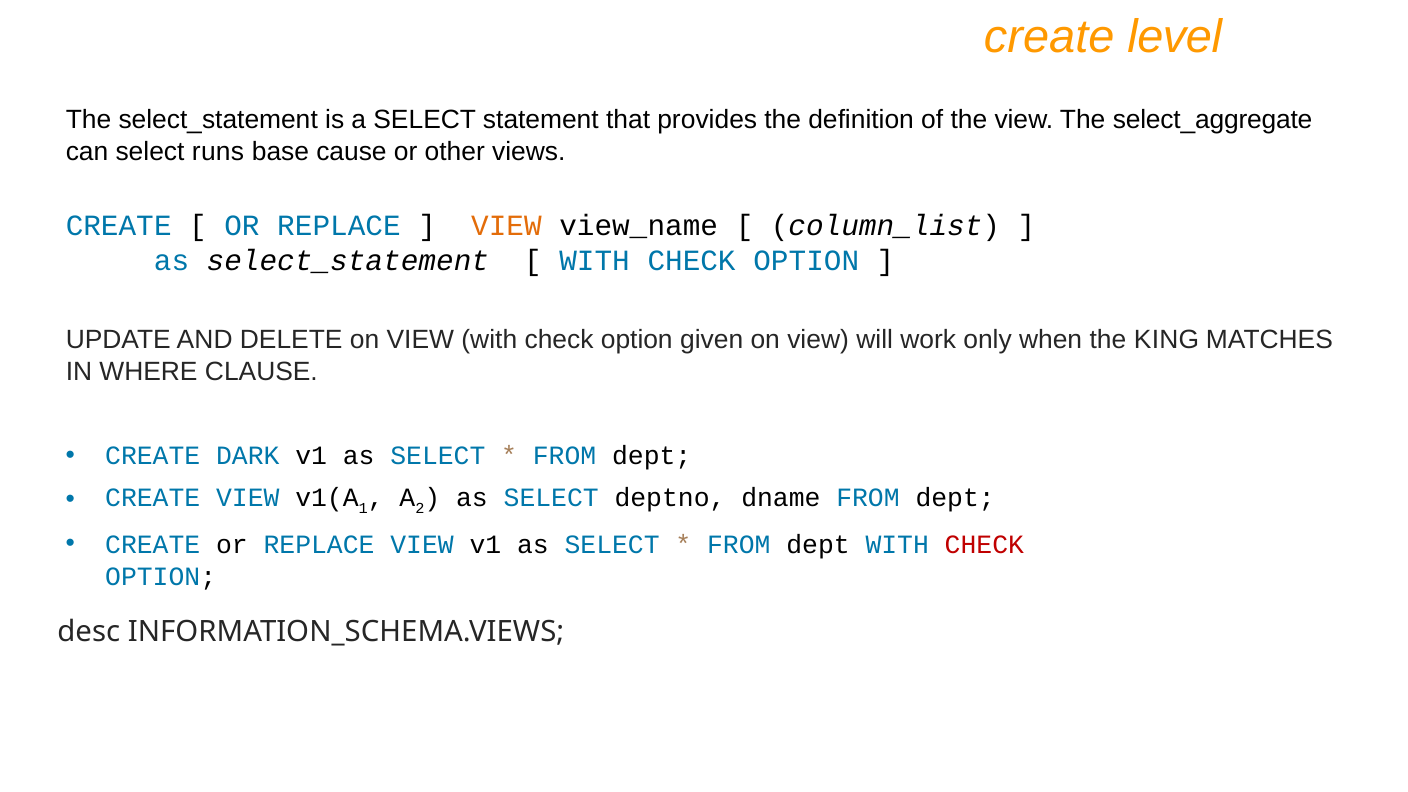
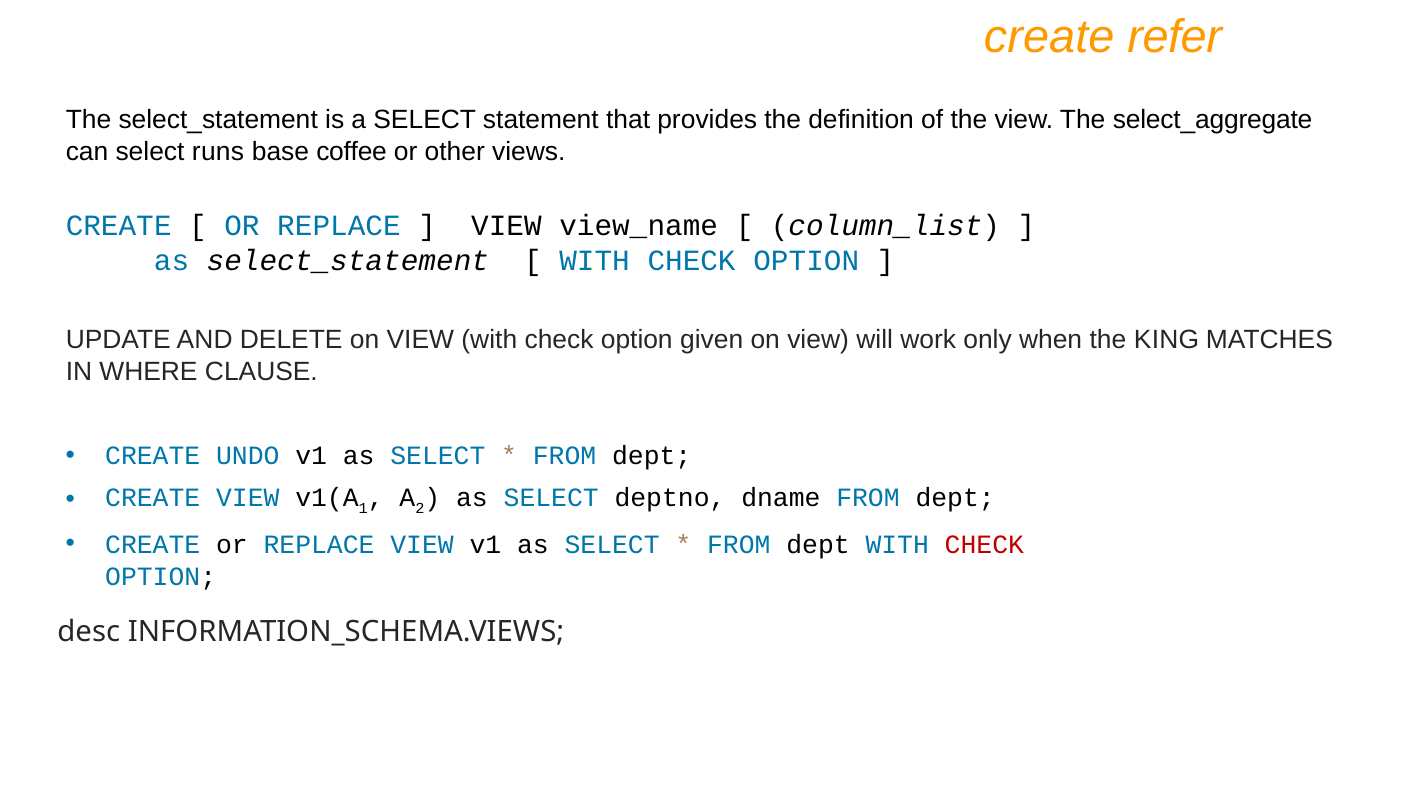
level: level -> refer (1175, 37)
cause: cause -> coffee (352, 151)
VIEW colour: orange -> black (506, 226)
DARK: DARK -> UNDO (248, 456)
